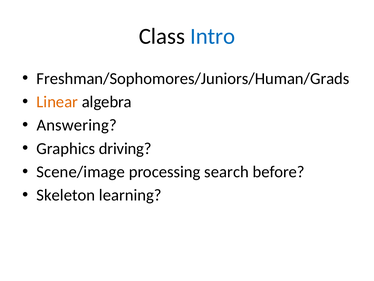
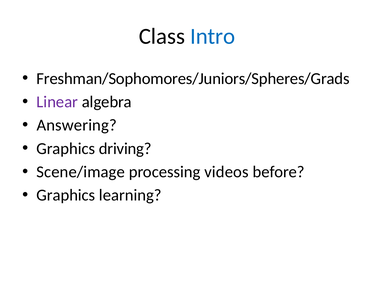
Freshman/Sophomores/Juniors/Human/Grads: Freshman/Sophomores/Juniors/Human/Grads -> Freshman/Sophomores/Juniors/Spheres/Grads (193, 78)
Linear colour: orange -> purple (57, 102)
search: search -> videos (226, 172)
Skeleton: Skeleton -> Graphics (66, 195)
